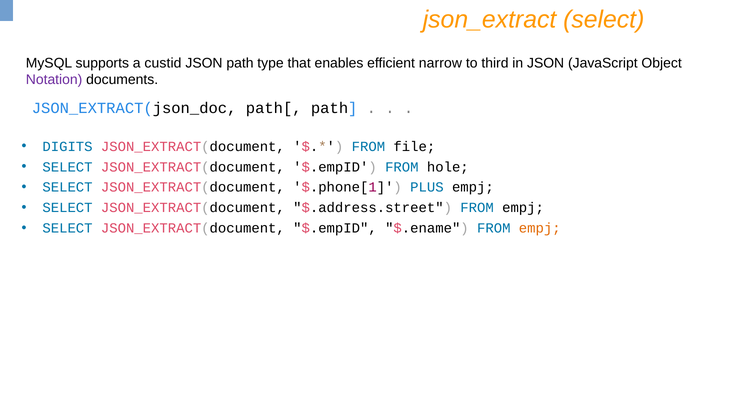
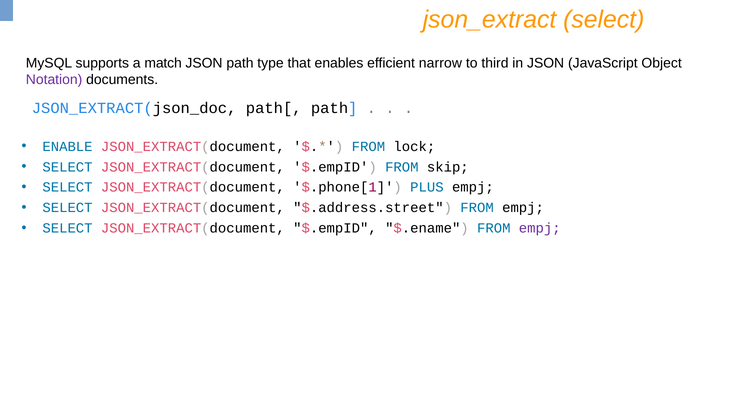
custid: custid -> match (163, 63)
DIGITS: DIGITS -> ENABLE (68, 146)
file: file -> lock (414, 146)
hole: hole -> skip (448, 167)
empj colour: orange -> purple (540, 228)
